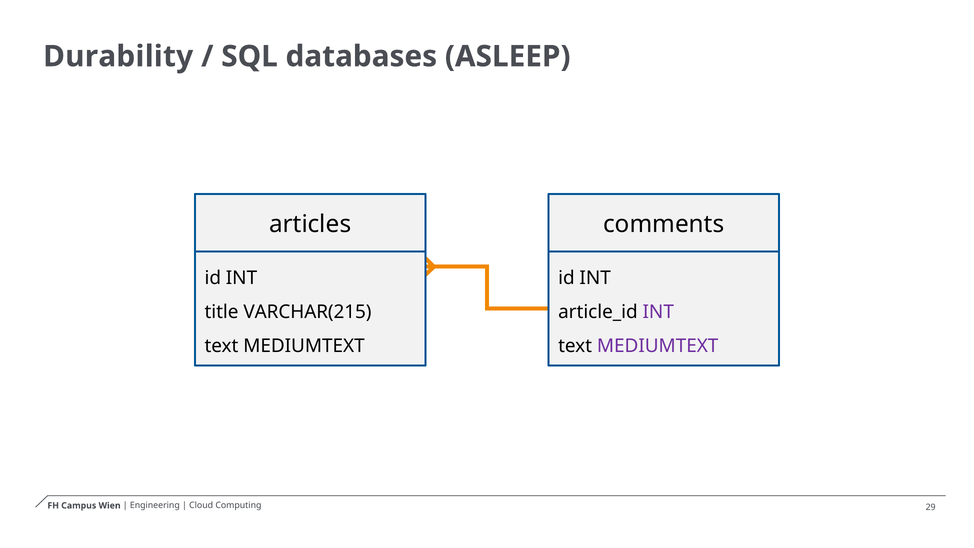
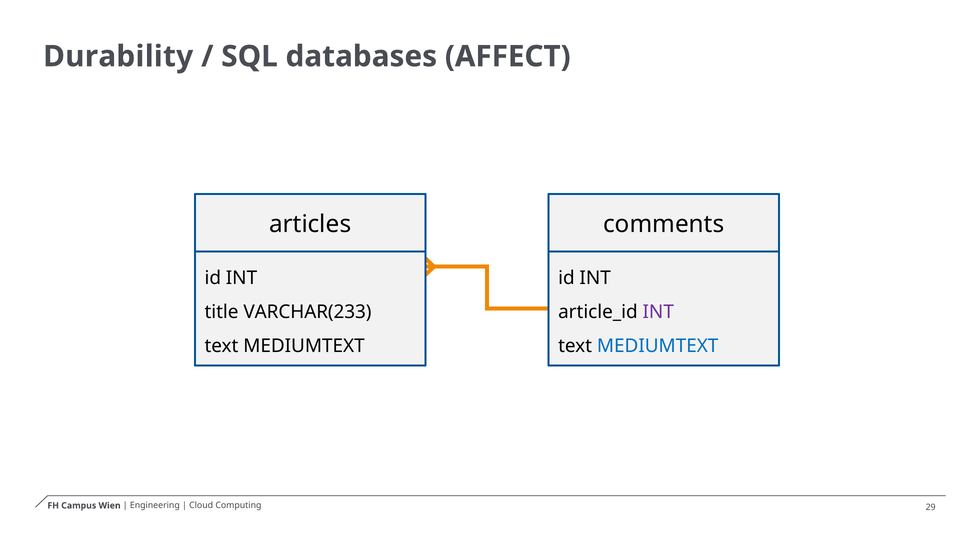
ASLEEP: ASLEEP -> AFFECT (508, 56)
VARCHAR(215: VARCHAR(215 -> VARCHAR(233 (307, 312)
MEDIUMTEXT colour: purple -> blue (658, 346)
